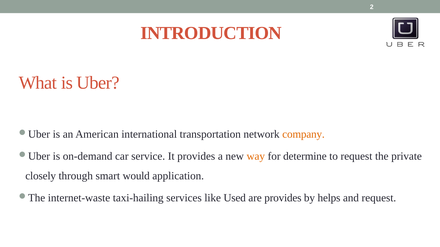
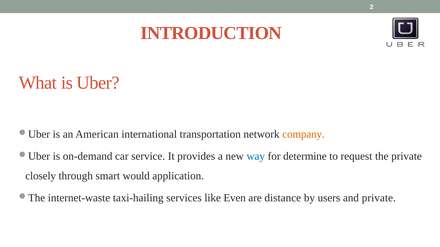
way colour: orange -> blue (256, 157)
Used: Used -> Even (235, 198)
are provides: provides -> distance (283, 198)
helps: helps -> users (329, 198)
and request: request -> private (379, 198)
